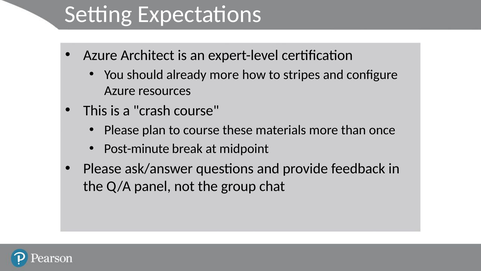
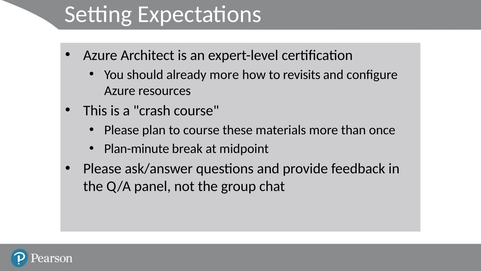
stripes: stripes -> revisits (302, 75)
Post-minute: Post-minute -> Plan-minute (137, 149)
